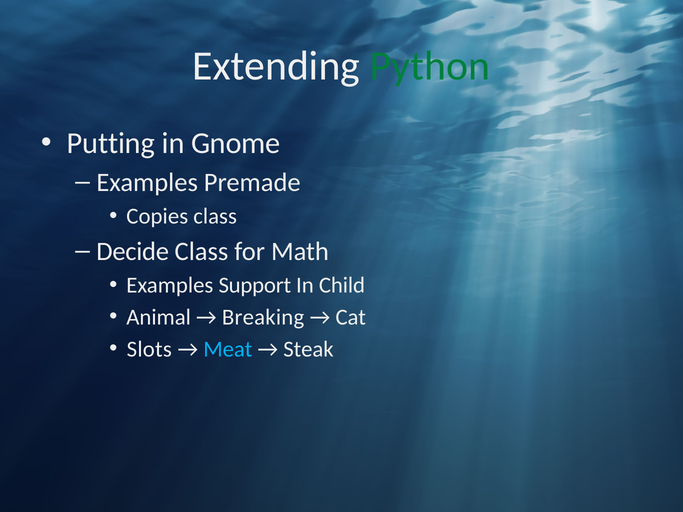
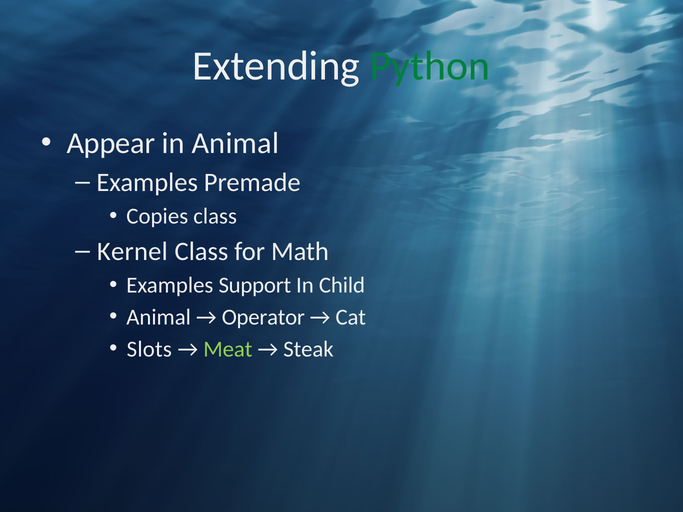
Putting: Putting -> Appear (111, 143)
in Gnome: Gnome -> Animal (235, 143)
Decide: Decide -> Kernel (132, 252)
Breaking: Breaking -> Operator (263, 317)
Meat colour: light blue -> light green (228, 349)
